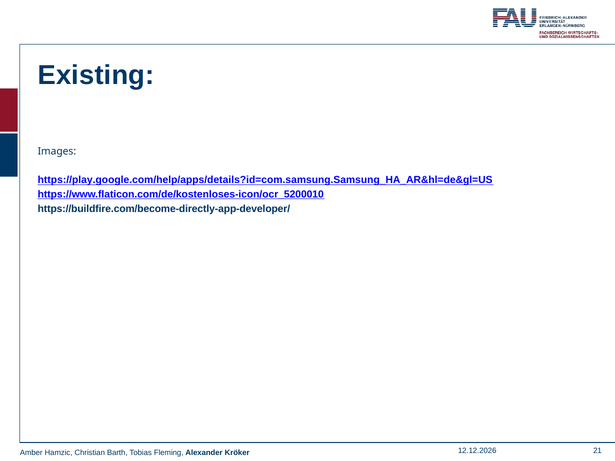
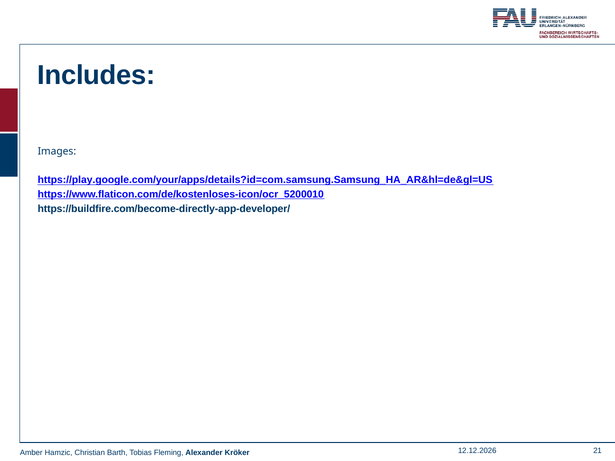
Existing: Existing -> Includes (96, 75)
https://play.google.com/help/apps/details?id=com.samsung.Samsung_HA_AR&hl=de&gl=US: https://play.google.com/help/apps/details?id=com.samsung.Samsung_HA_AR&hl=de&gl=US -> https://play.google.com/your/apps/details?id=com.samsung.Samsung_HA_AR&hl=de&gl=US (265, 180)
